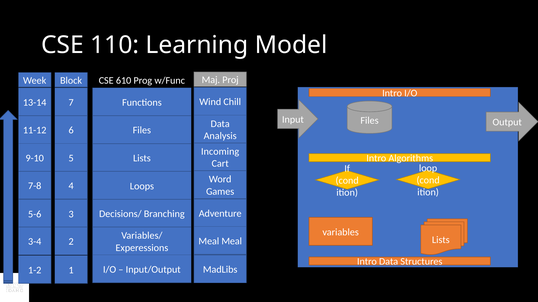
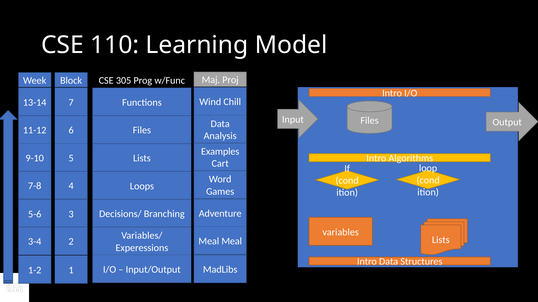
610: 610 -> 305 (124, 81)
Incoming: Incoming -> Examples (220, 152)
